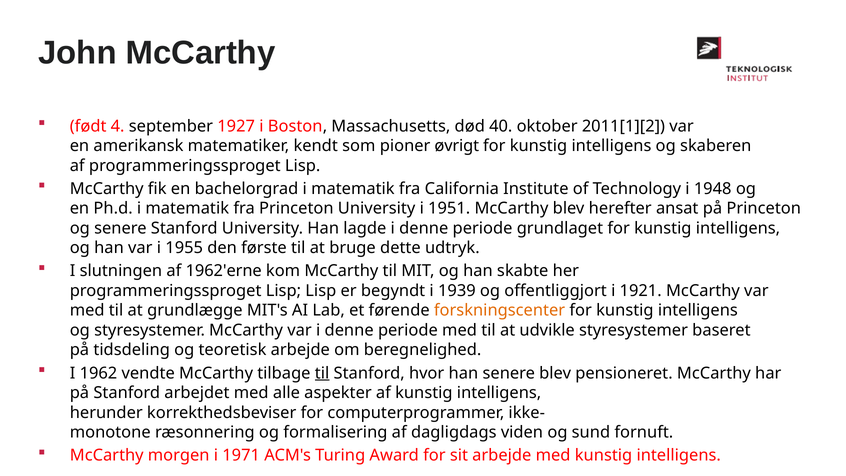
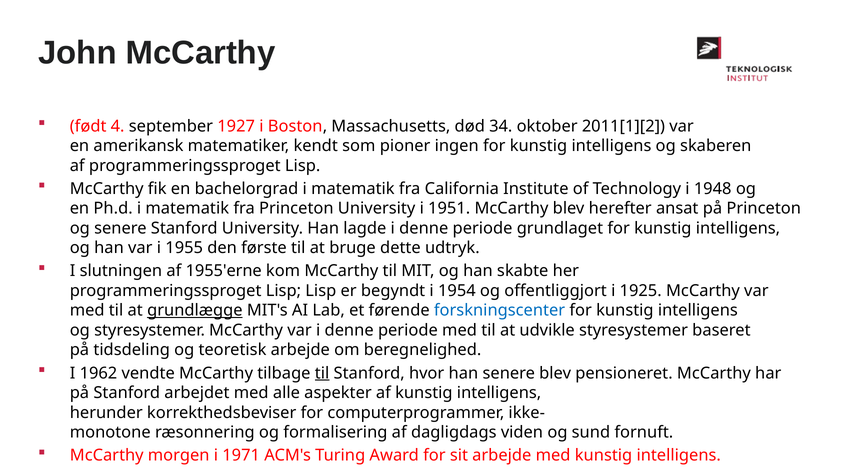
40: 40 -> 34 (501, 126)
øvrigt: øvrigt -> ingen (457, 146)
1962'erne: 1962'erne -> 1955'erne (224, 271)
1939: 1939 -> 1954 (457, 291)
1921: 1921 -> 1925 (641, 291)
grundlægge underline: none -> present (195, 310)
forskningscenter colour: orange -> blue (500, 310)
